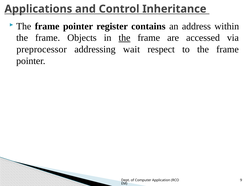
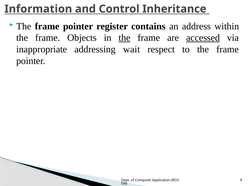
Applications: Applications -> Information (38, 9)
accessed underline: none -> present (203, 38)
preprocessor: preprocessor -> inappropriate (42, 49)
